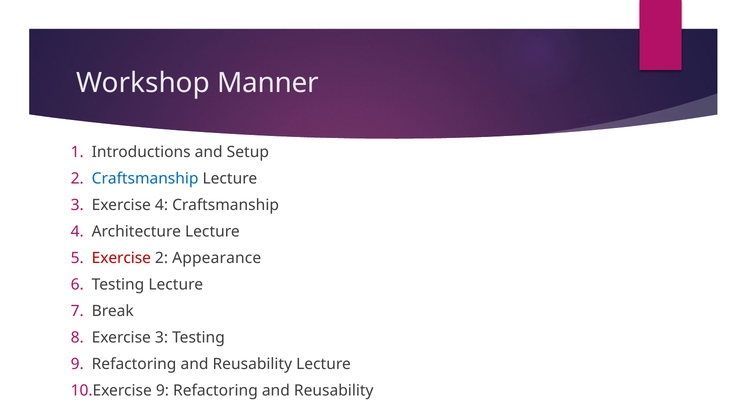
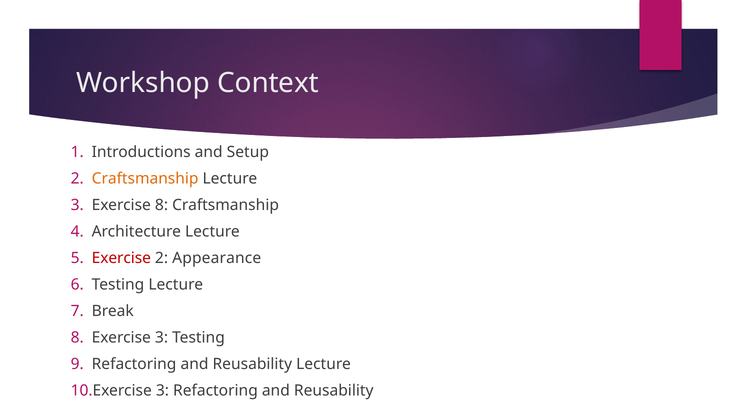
Manner: Manner -> Context (268, 83)
Craftsmanship colour: blue -> orange (145, 179)
Exercise 4: 4 -> 8 (162, 205)
9: 9 -> 3 (162, 391)
